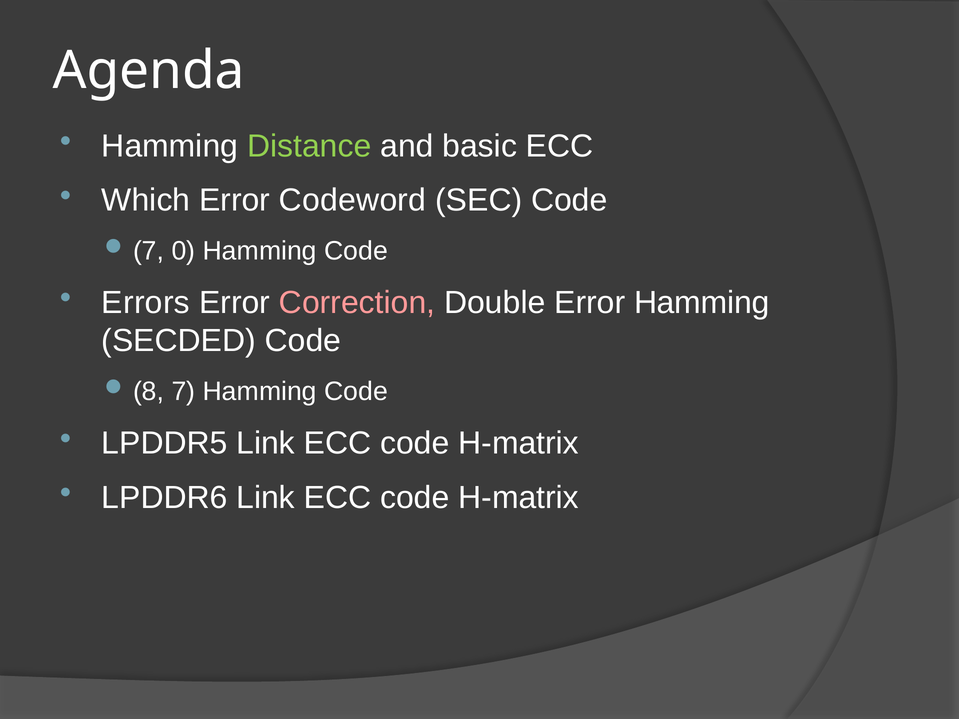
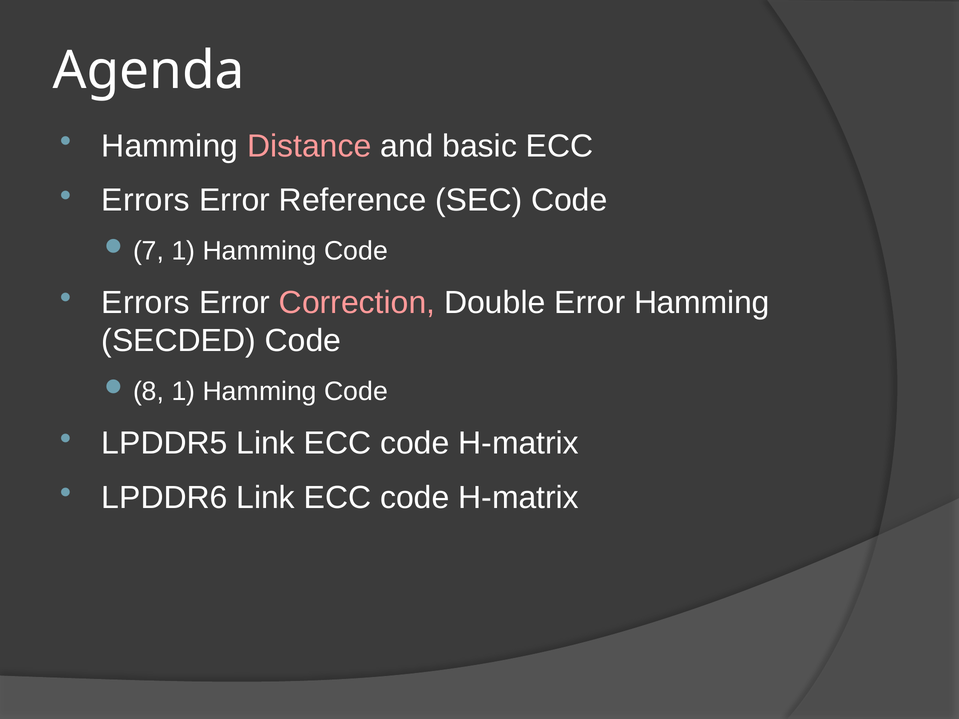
Distance colour: light green -> pink (309, 146)
Which: Which -> Errors (146, 200)
Codeword: Codeword -> Reference (353, 200)
0: 0 -> 1 (183, 251)
7: 7 -> 1 (183, 392)
